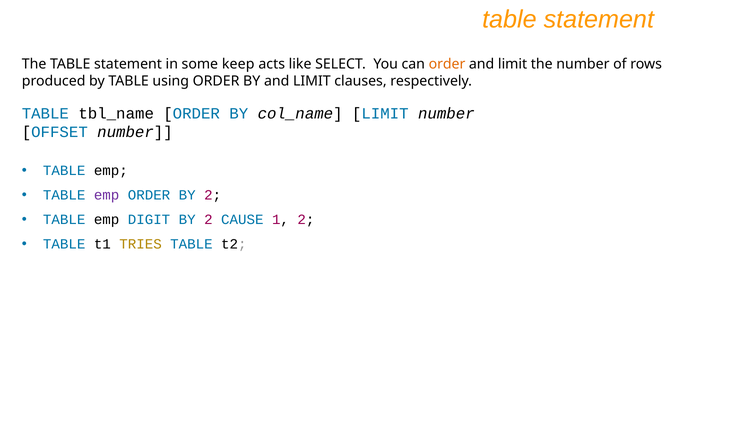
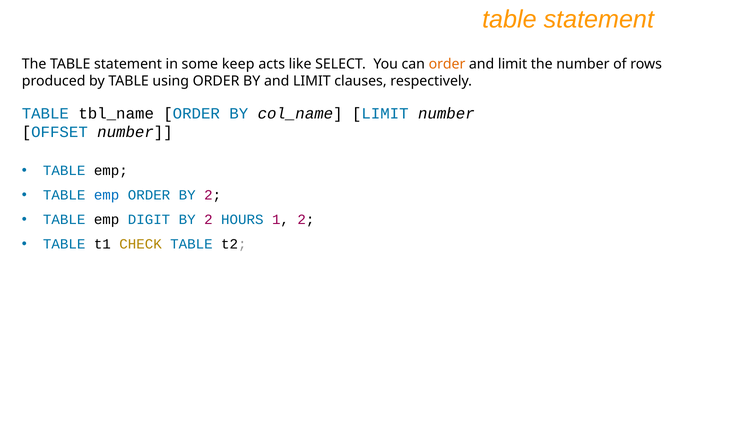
emp colour: purple -> blue (107, 195)
CAUSE: CAUSE -> HOURS (242, 220)
TRIES: TRIES -> CHECK (141, 244)
